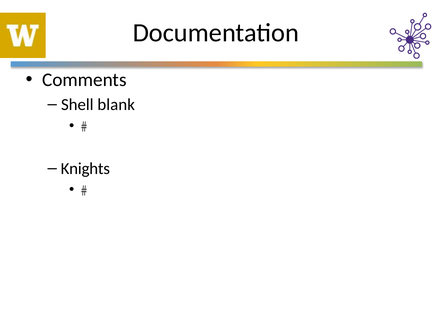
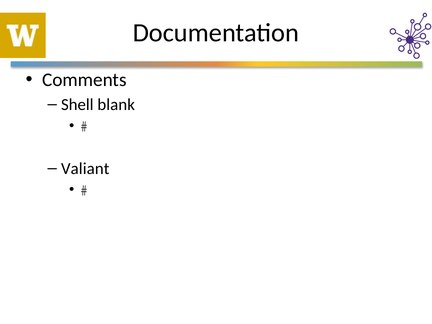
Knights: Knights -> Valiant (85, 168)
